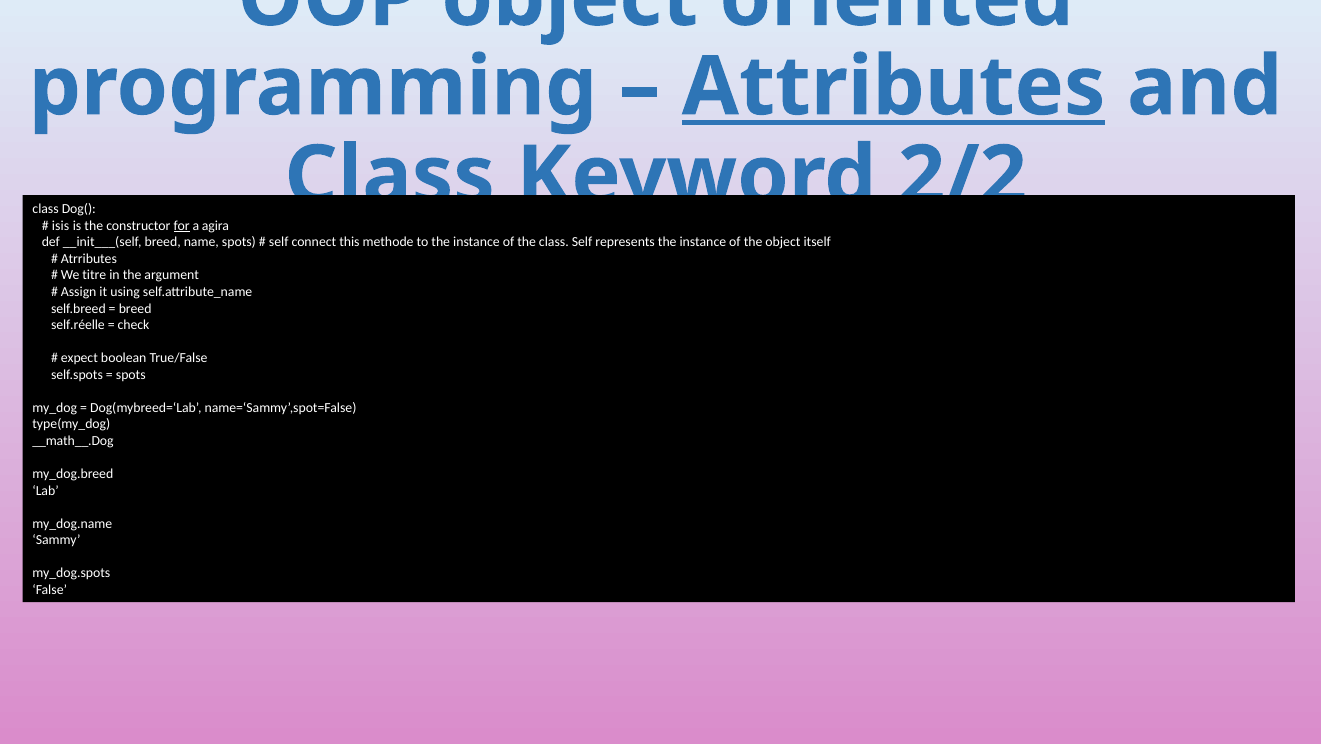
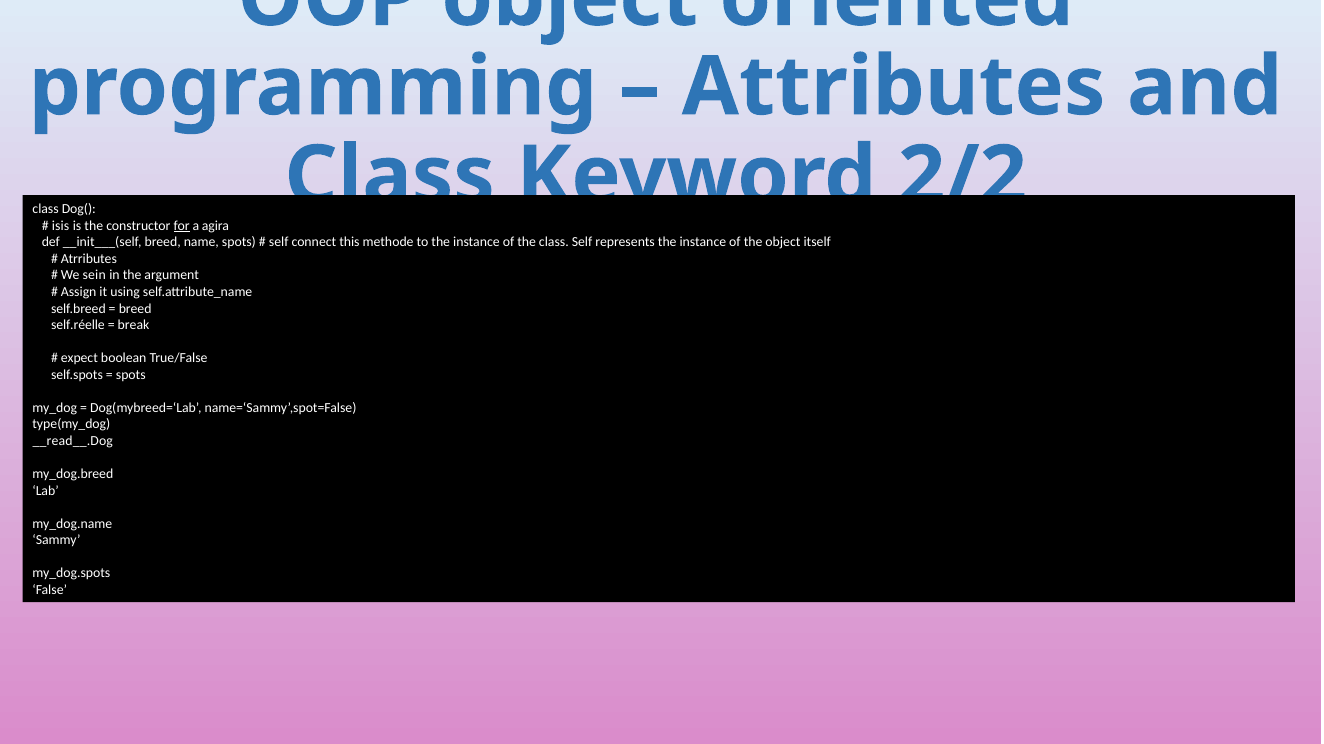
Attributes underline: present -> none (894, 87)
titre: titre -> sein (94, 276)
check: check -> break (134, 325)
__math__.Dog: __math__.Dog -> __read__.Dog (73, 441)
